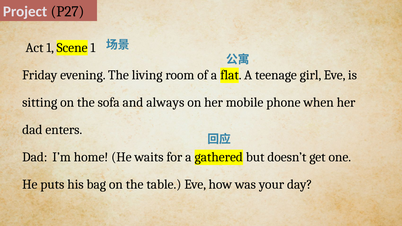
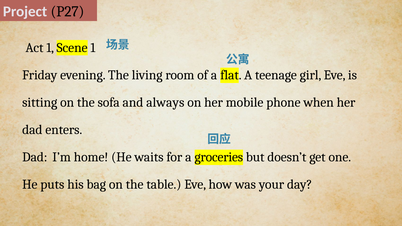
gathered: gathered -> groceries (219, 157)
